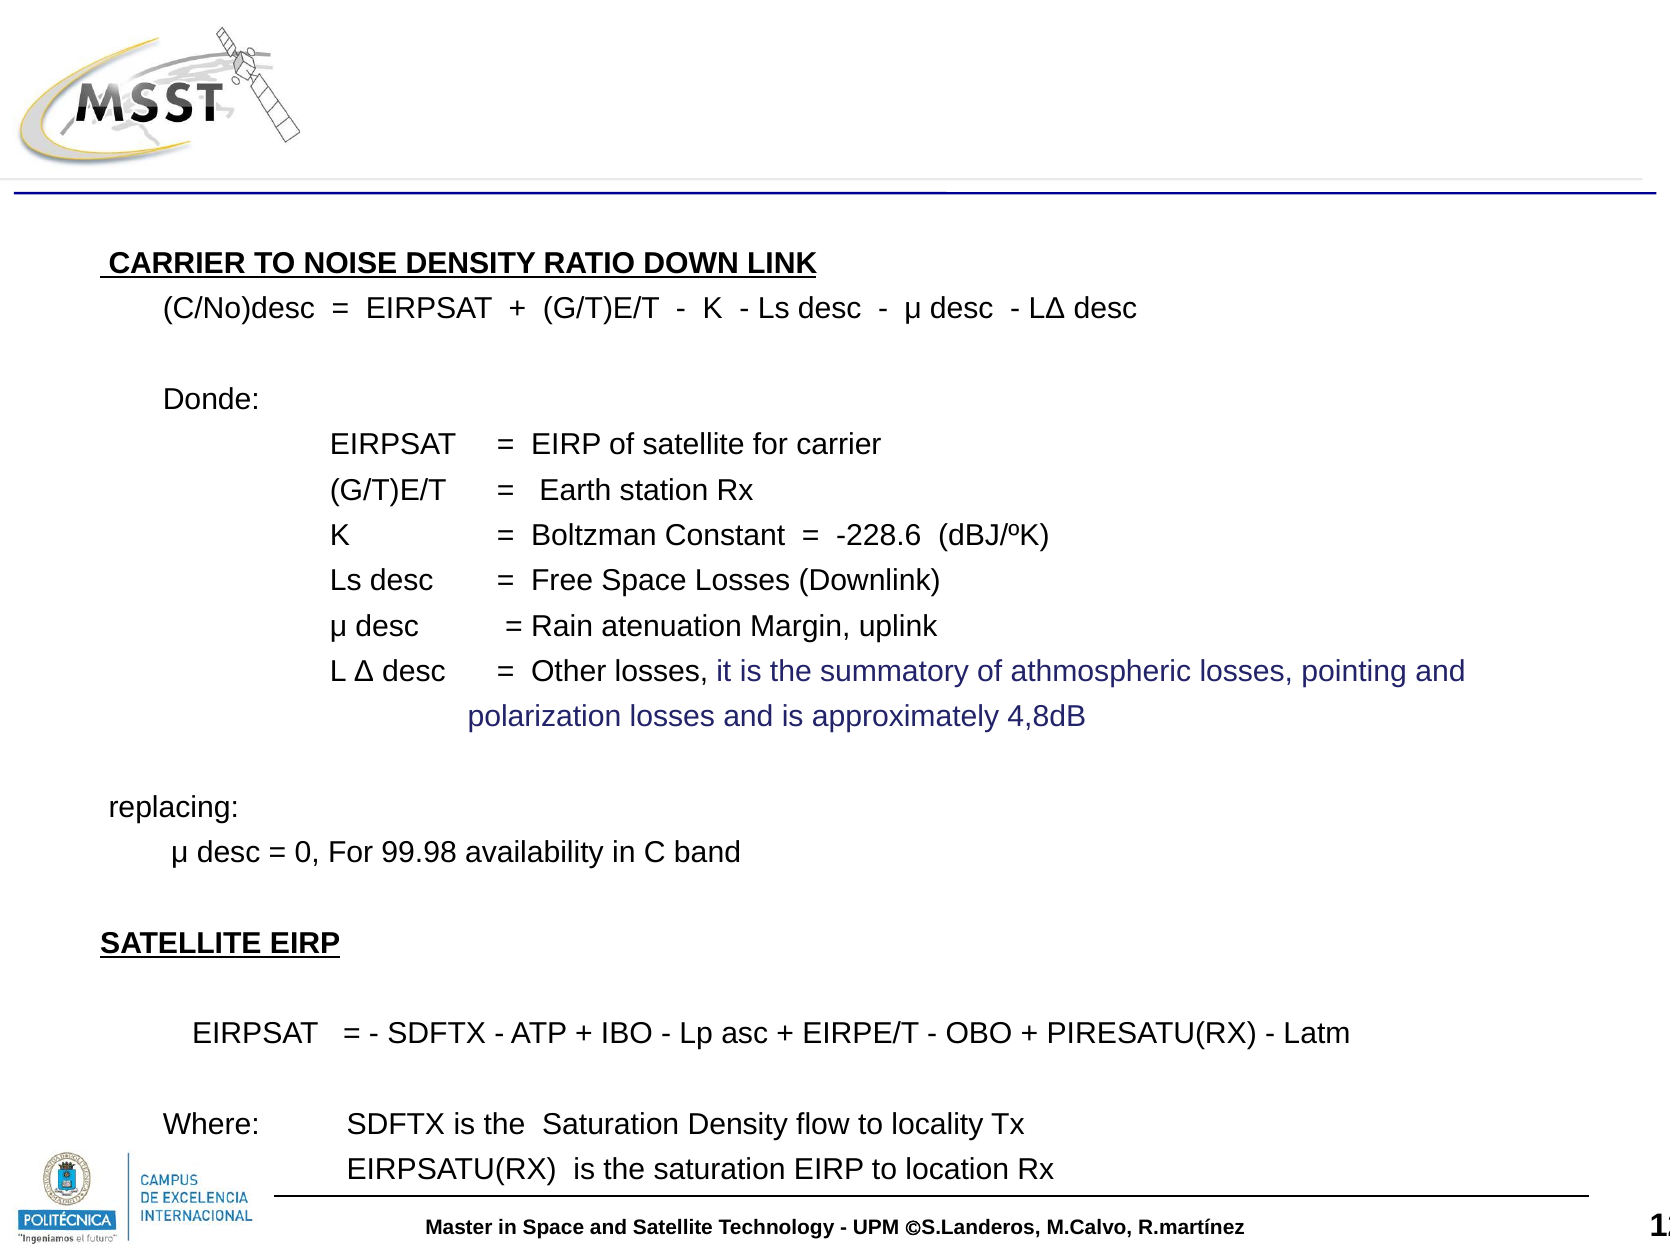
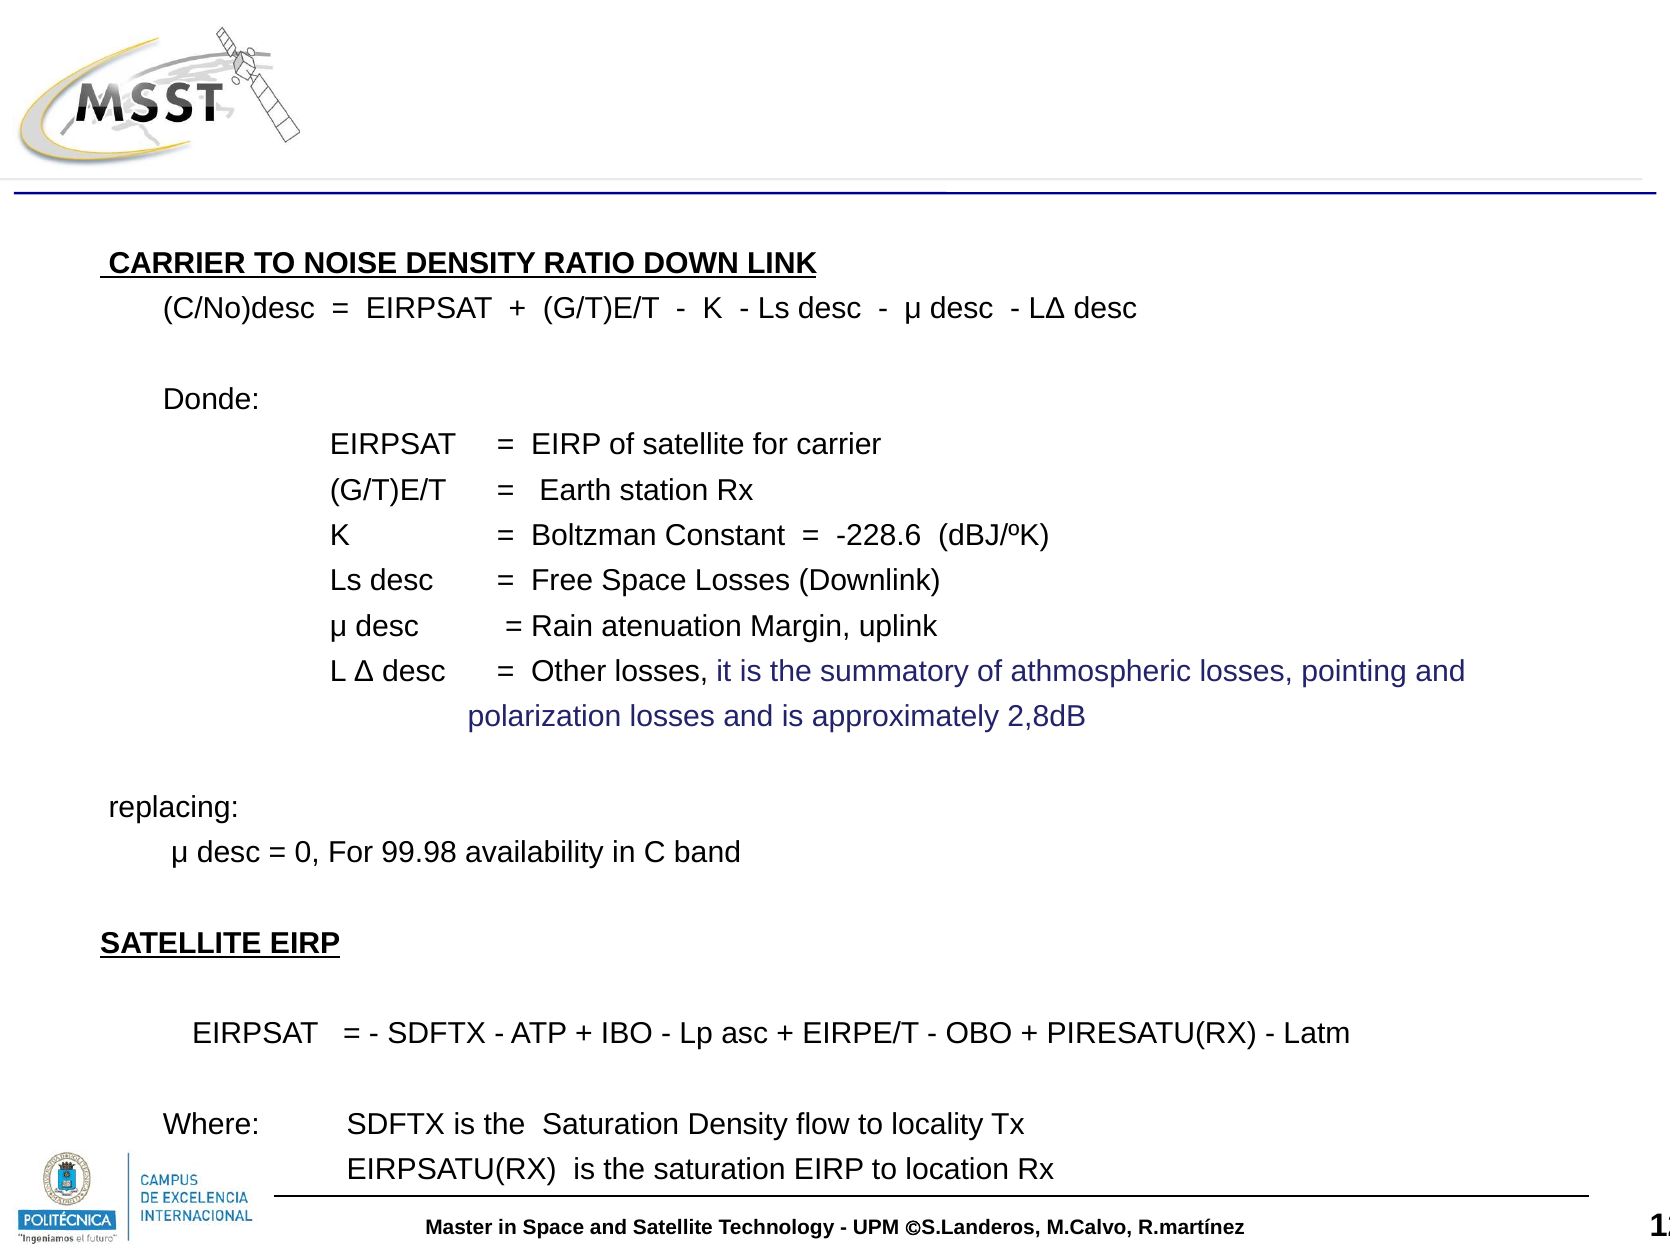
4,8dB: 4,8dB -> 2,8dB (1047, 716)
